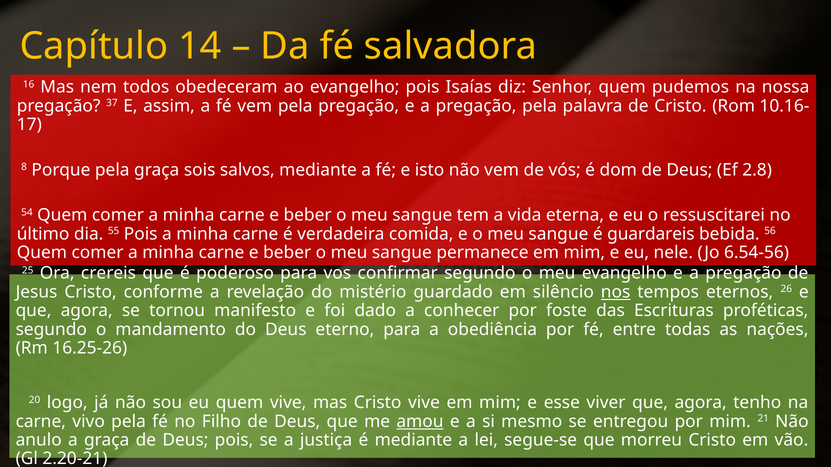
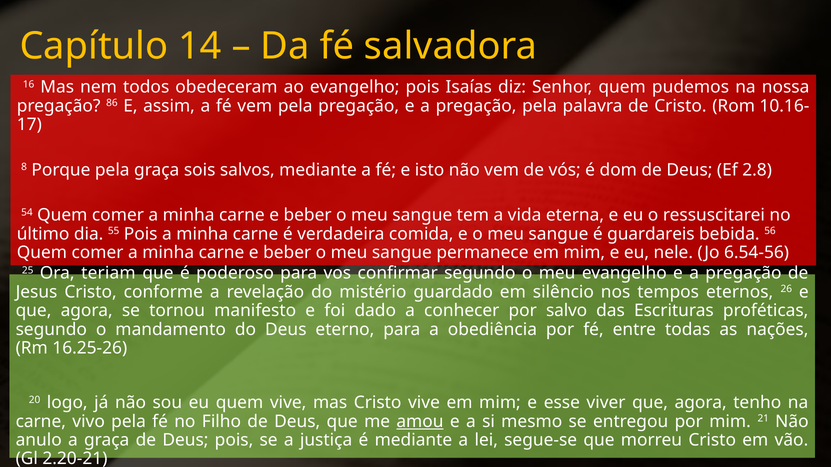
37: 37 -> 86 (112, 103)
crereis: crereis -> teriam (108, 274)
nos underline: present -> none (616, 292)
foste: foste -> salvo (567, 311)
